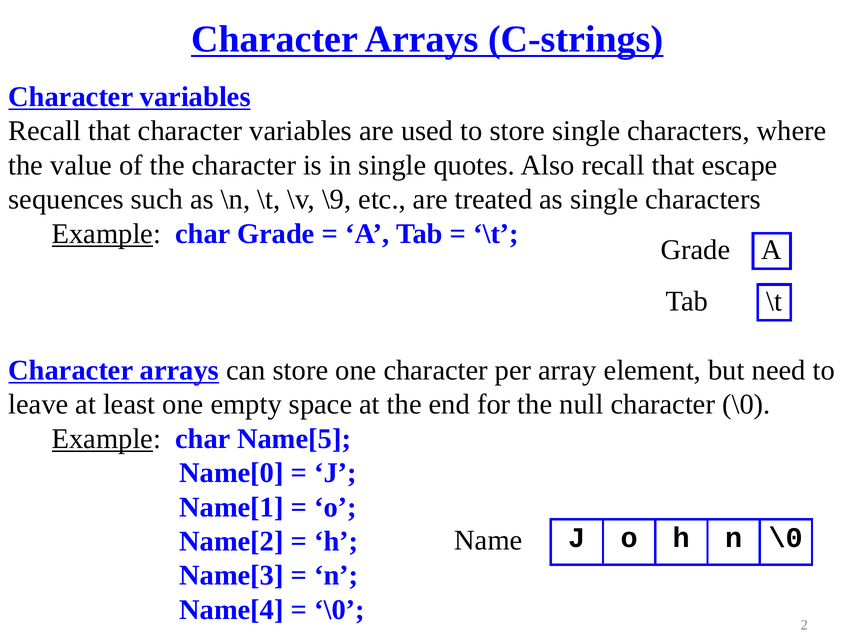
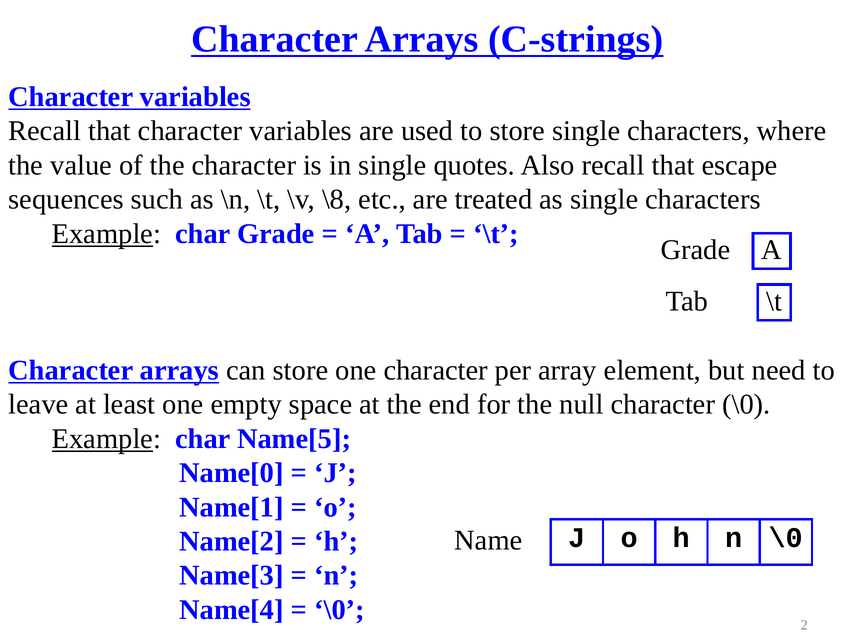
\9: \9 -> \8 (337, 199)
